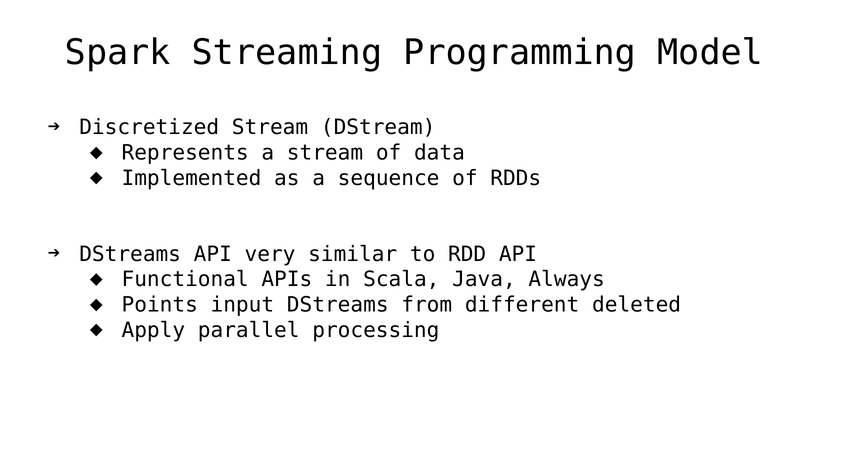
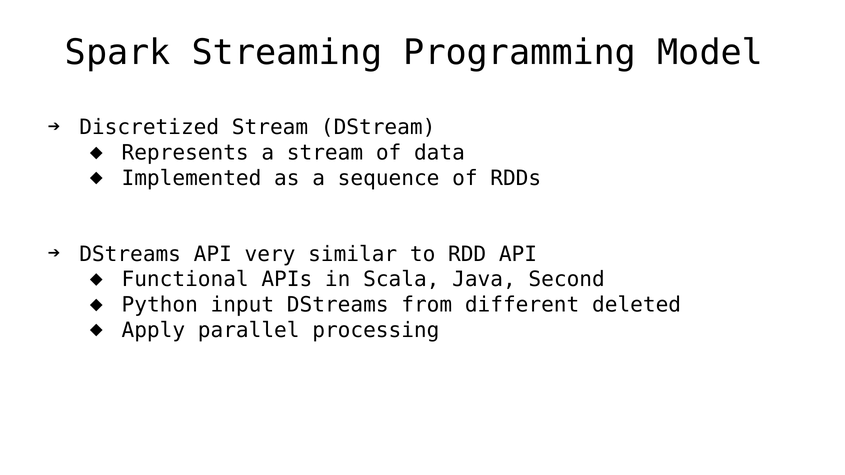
Always: Always -> Second (567, 280)
Points: Points -> Python (160, 305)
